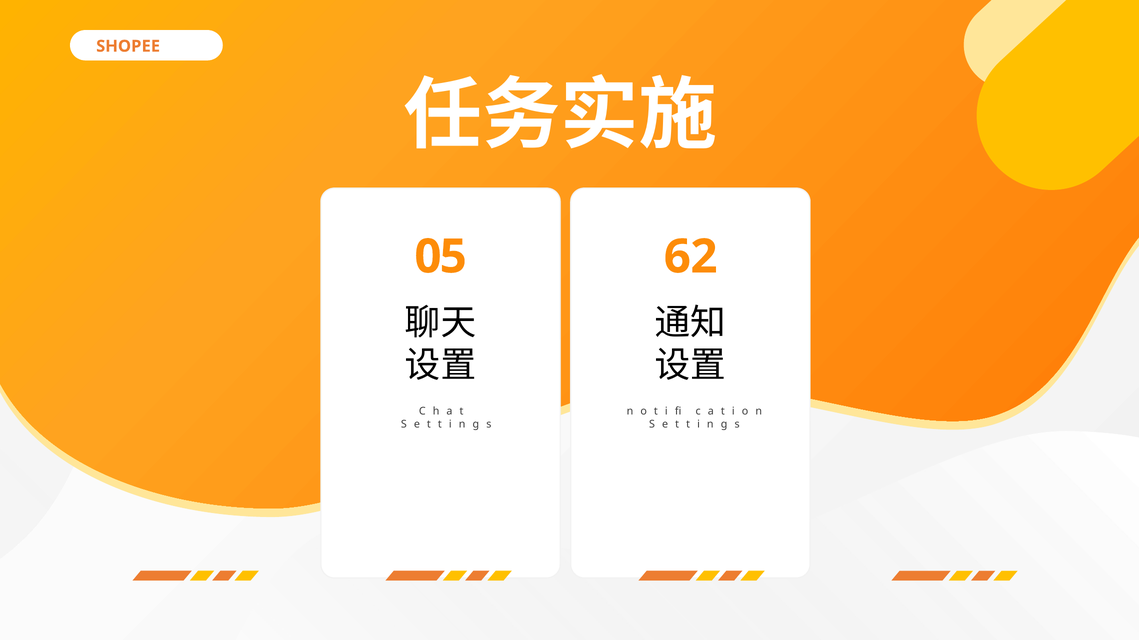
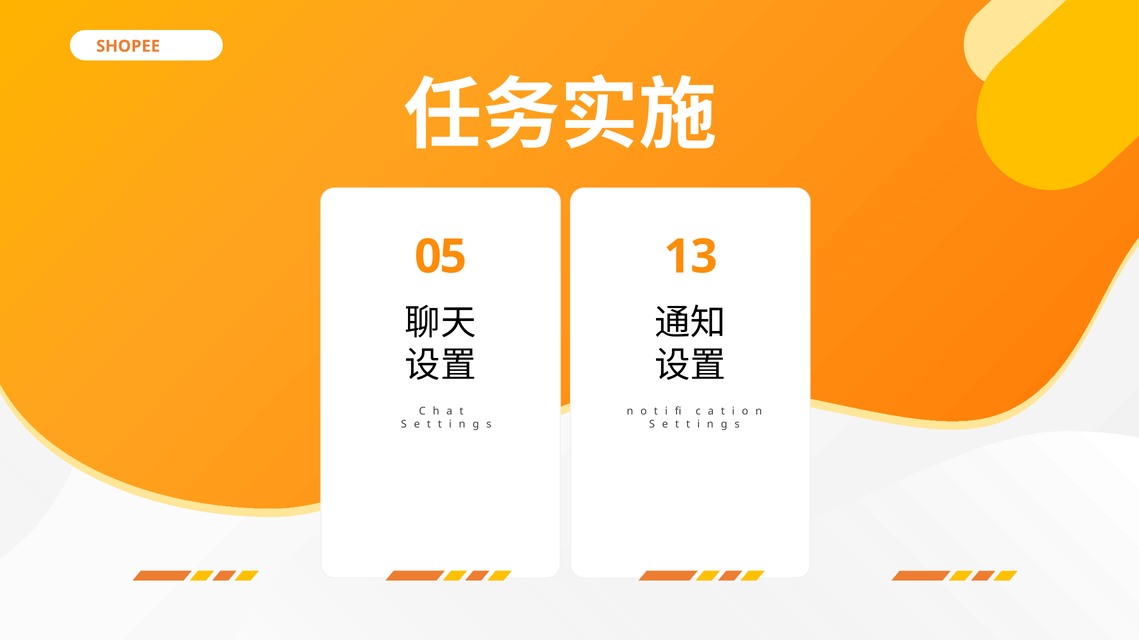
62: 62 -> 13 (691, 257)
